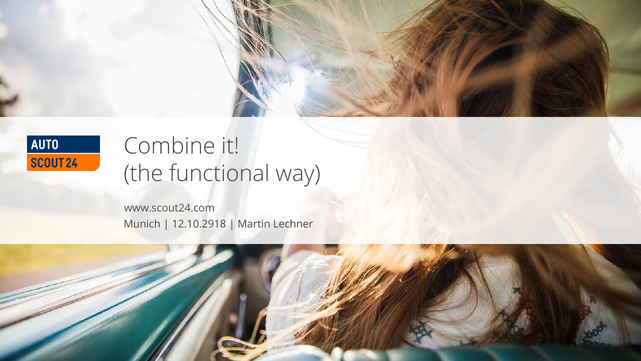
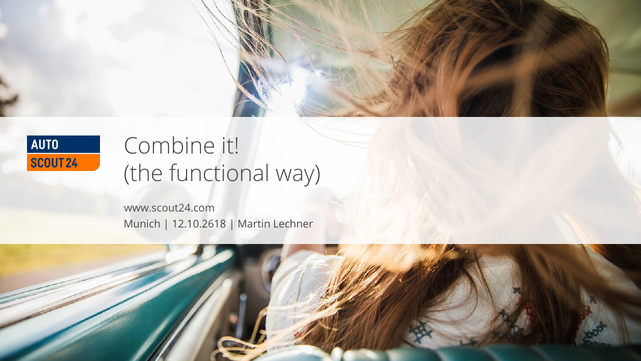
12.10.2918: 12.10.2918 -> 12.10.2618 (199, 224)
